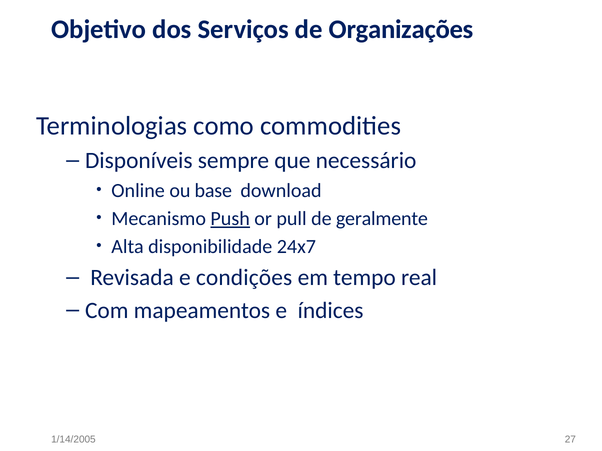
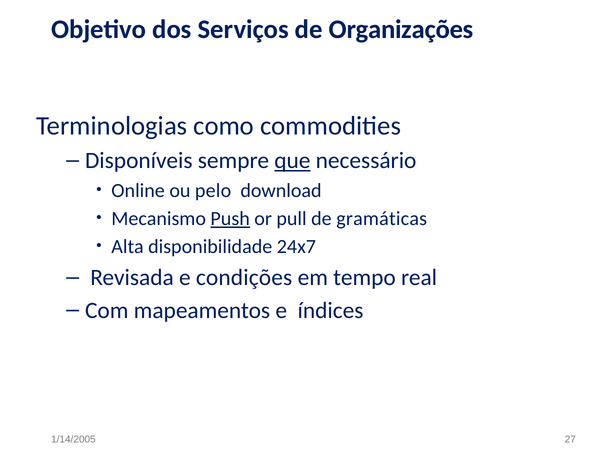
que underline: none -> present (292, 161)
base: base -> pelo (213, 191)
geralmente: geralmente -> gramáticas (382, 219)
